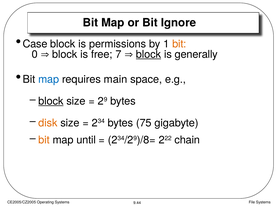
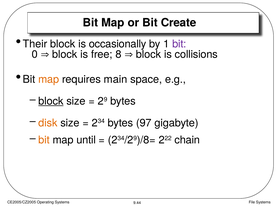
Ignore: Ignore -> Create (179, 23)
Case: Case -> Their (35, 44)
permissions: permissions -> occasionally (118, 44)
bit colour: orange -> purple (179, 44)
7: 7 -> 8 (118, 54)
block underline: present -> none (149, 54)
generally: generally -> collisions (196, 54)
map colour: blue -> orange (49, 79)
75: 75 -> 97 (144, 123)
